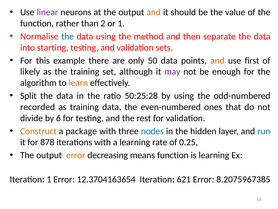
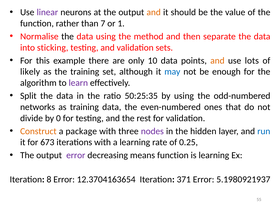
2: 2 -> 7 (103, 23)
the colour: blue -> black (68, 36)
starting: starting -> sticking (53, 47)
50: 50 -> 10 (153, 60)
first: first -> lots (252, 60)
may colour: purple -> blue (172, 72)
learn colour: orange -> purple (78, 83)
50:25:28: 50:25:28 -> 50:25:35 (141, 96)
recorded: recorded -> networks (38, 107)
6: 6 -> 0 (58, 118)
nodes colour: blue -> purple (152, 131)
878: 878 -> 673 (47, 142)
error colour: orange -> purple (76, 155)
Iteration 1: 1 -> 8 (49, 179)
621: 621 -> 371 (184, 179)
8.2075967385: 8.2075967385 -> 5.1980921937 (243, 179)
